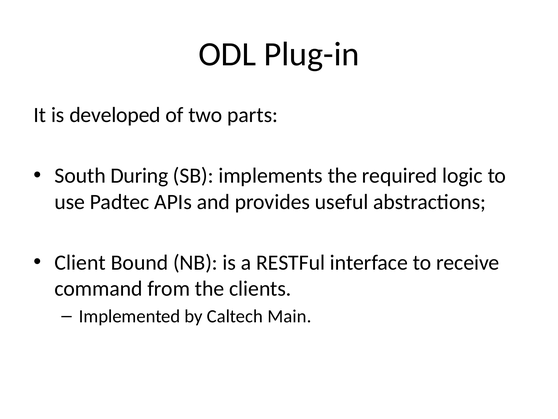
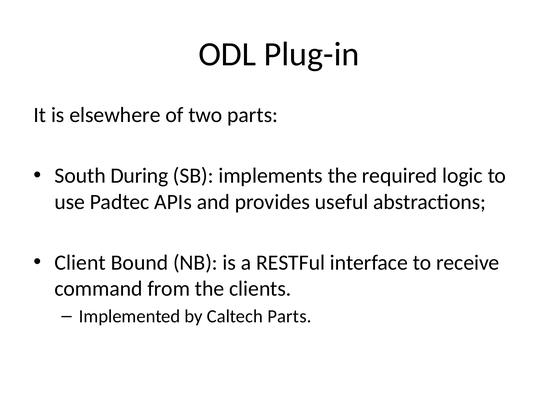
developed: developed -> elsewhere (115, 115)
Caltech Main: Main -> Parts (289, 316)
